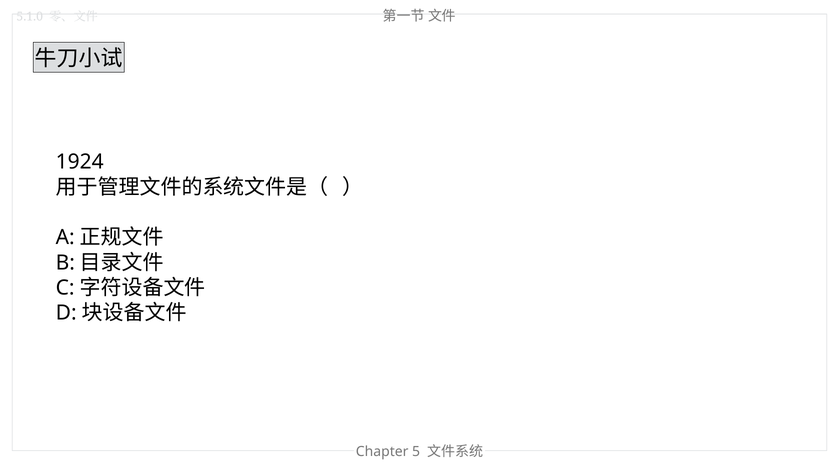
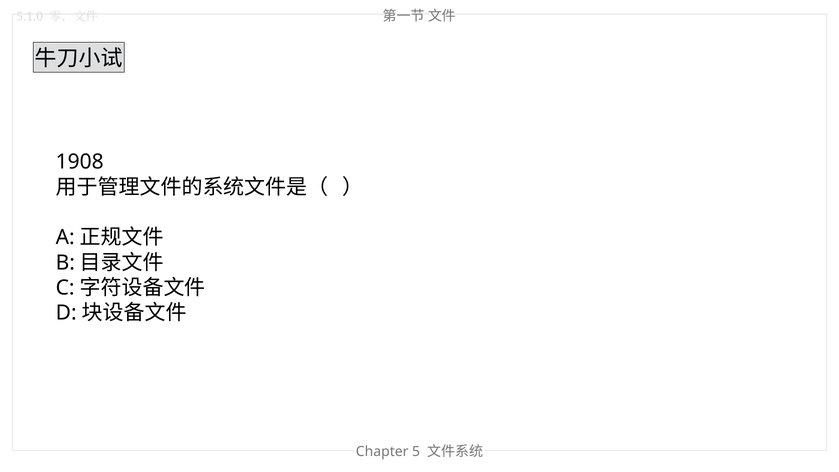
1924: 1924 -> 1908 (80, 162)
